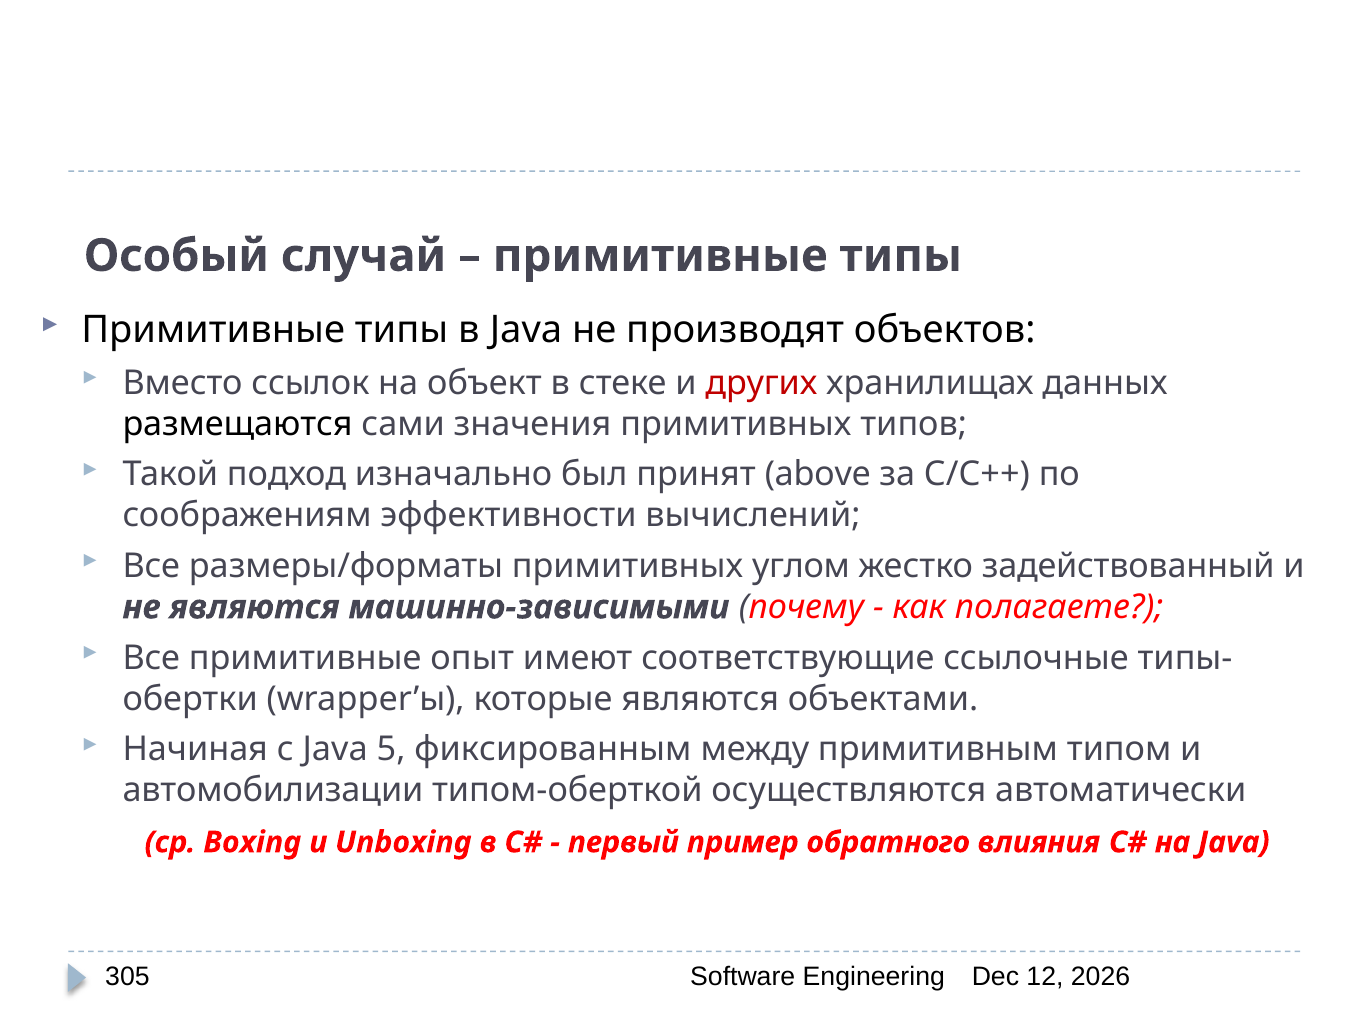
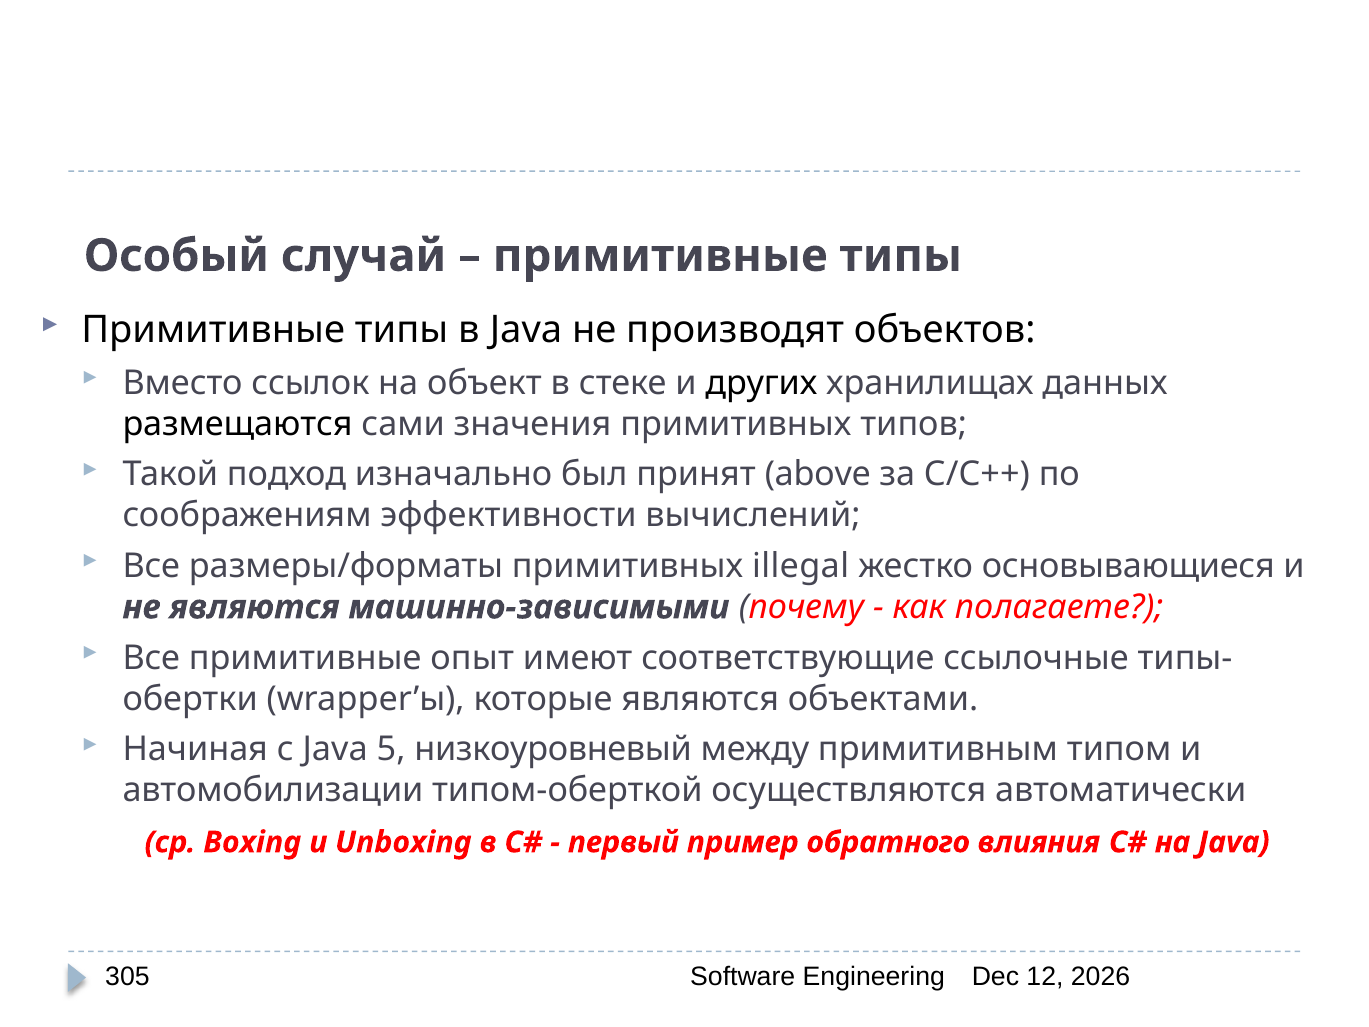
других colour: red -> black (761, 383)
углом: углом -> illegal (801, 566)
задействованный: задействованный -> основывающиеся (1128, 566)
фиксированным: фиксированным -> низкоуровневый (553, 749)
